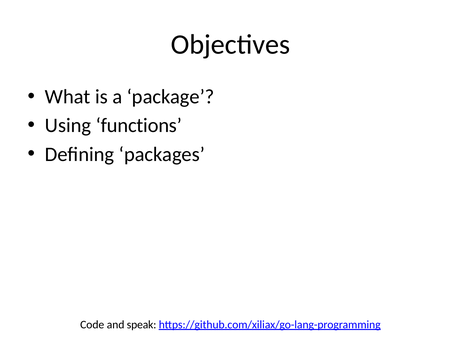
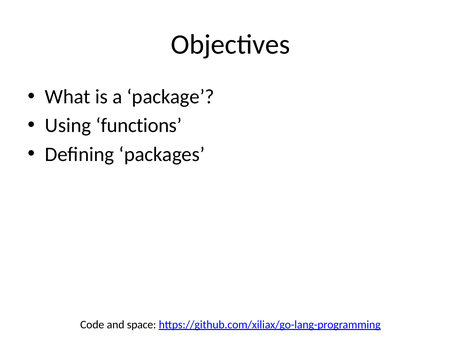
speak: speak -> space (142, 324)
